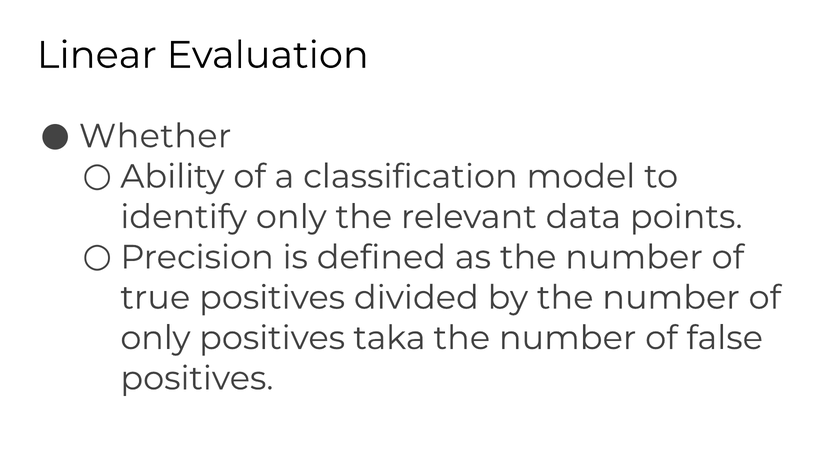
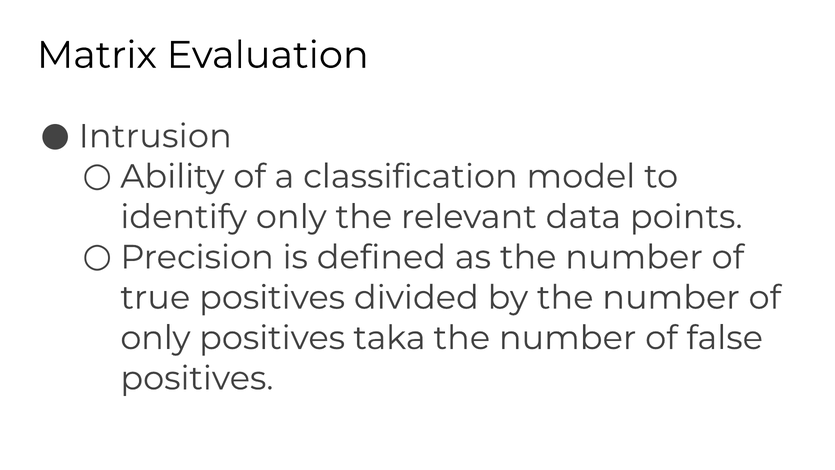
Linear: Linear -> Matrix (97, 55)
Whether: Whether -> Intrusion (155, 136)
